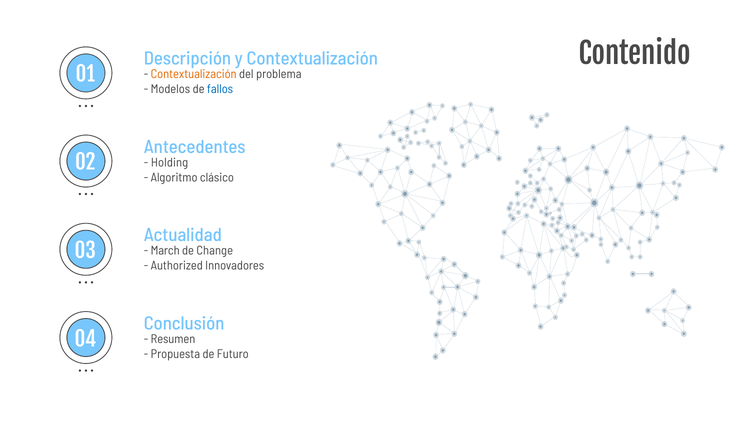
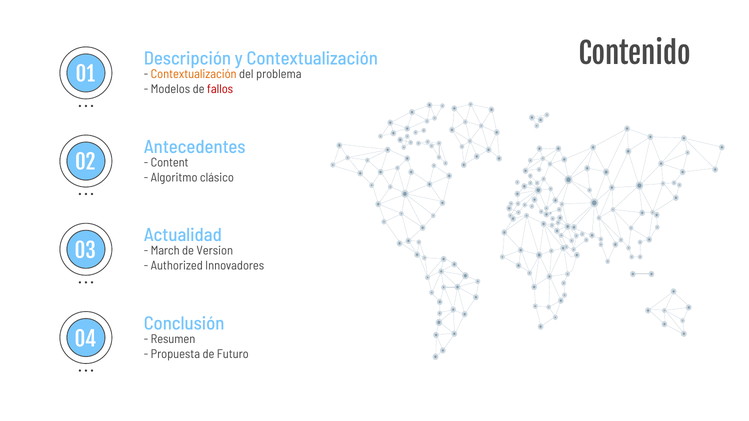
fallos colour: blue -> red (220, 89)
Holding: Holding -> Content (170, 163)
Change: Change -> Version (215, 251)
